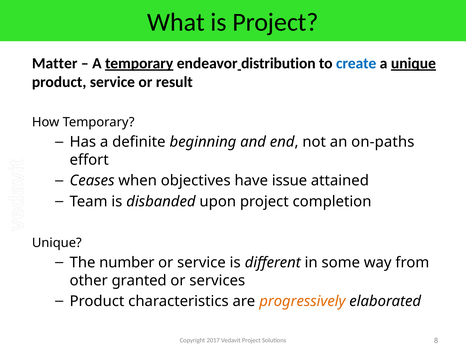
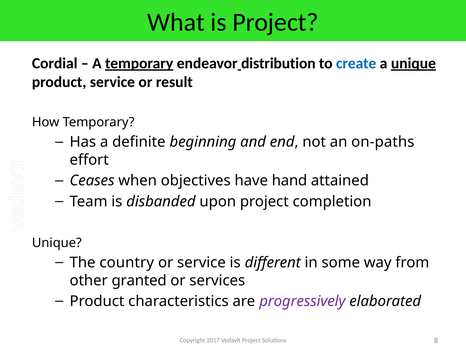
Matter: Matter -> Cordial (55, 63)
issue: issue -> hand (289, 180)
number: number -> country (127, 262)
progressively colour: orange -> purple (302, 301)
